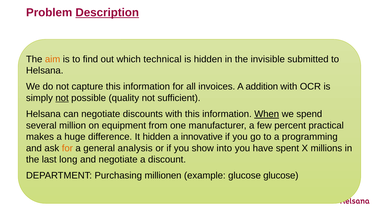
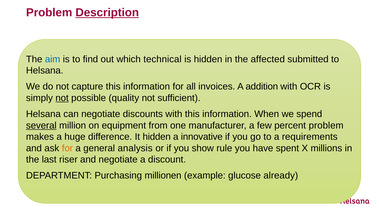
aim colour: orange -> blue (53, 59)
invisible: invisible -> affected (268, 59)
When underline: present -> none (267, 114)
several underline: none -> present (41, 126)
percent practical: practical -> problem (326, 126)
programming: programming -> requirements (310, 137)
into: into -> rule (224, 148)
long: long -> riser (68, 160)
glucose glucose: glucose -> already (281, 176)
